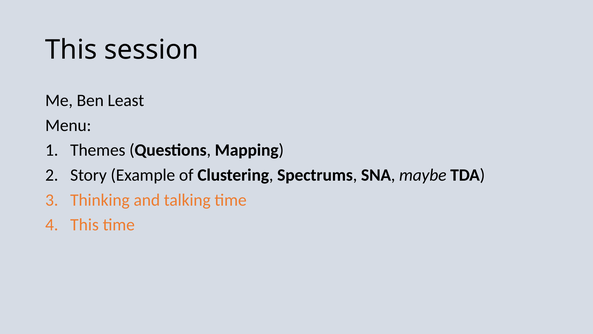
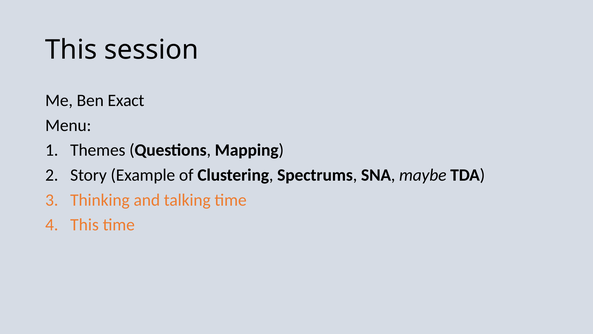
Least: Least -> Exact (126, 100)
